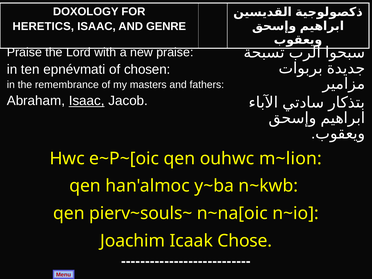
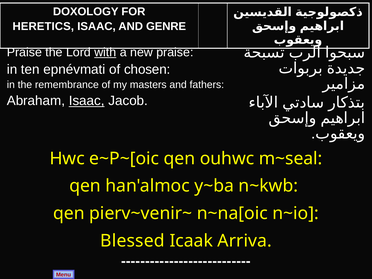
with underline: none -> present (105, 52)
m~lion: m~lion -> m~seal (291, 159)
pierv~souls~: pierv~souls~ -> pierv~venir~ (141, 213)
Joachim: Joachim -> Blessed (132, 241)
Chose: Chose -> Arriva (245, 241)
